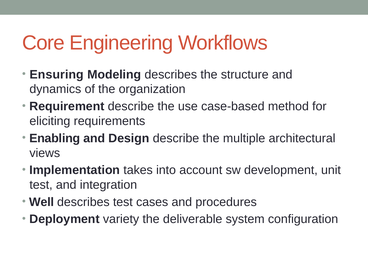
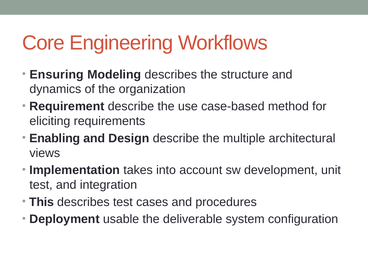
Well: Well -> This (42, 202)
variety: variety -> usable (121, 219)
